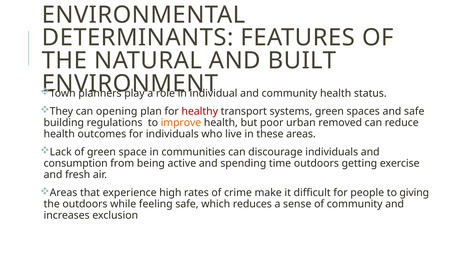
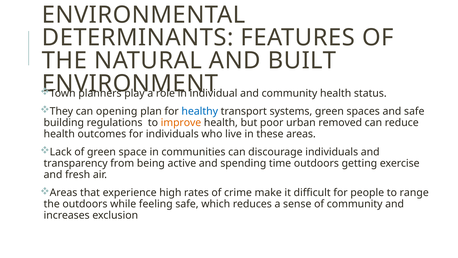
healthy colour: red -> blue (200, 111)
consumption: consumption -> transparency (76, 163)
giving: giving -> range (414, 192)
